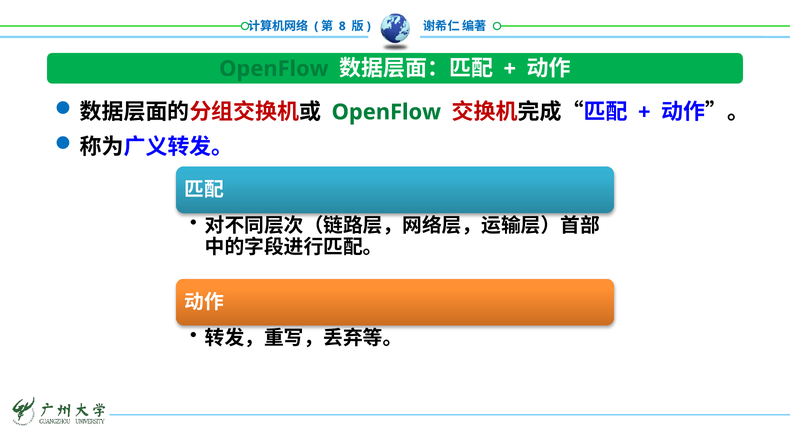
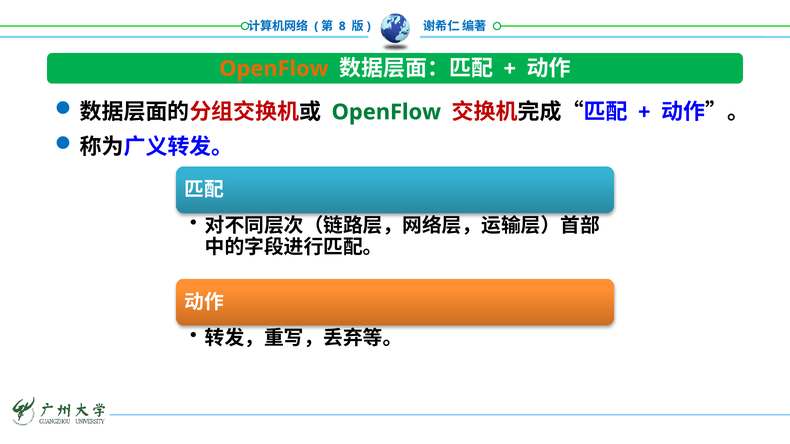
OpenFlow colour: green -> orange (274, 69)
